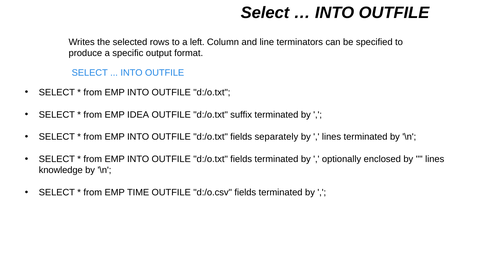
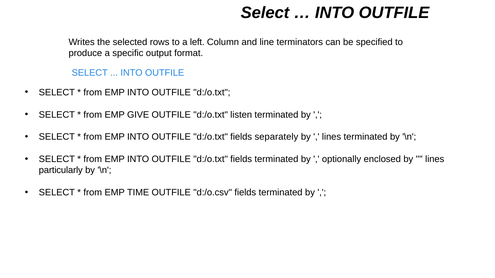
IDEA: IDEA -> GIVE (138, 115)
suffix: suffix -> listen (241, 115)
knowledge: knowledge -> particularly (61, 171)
